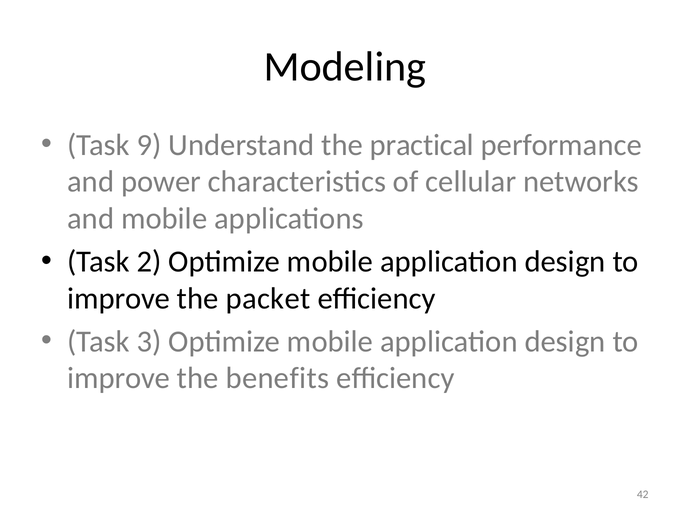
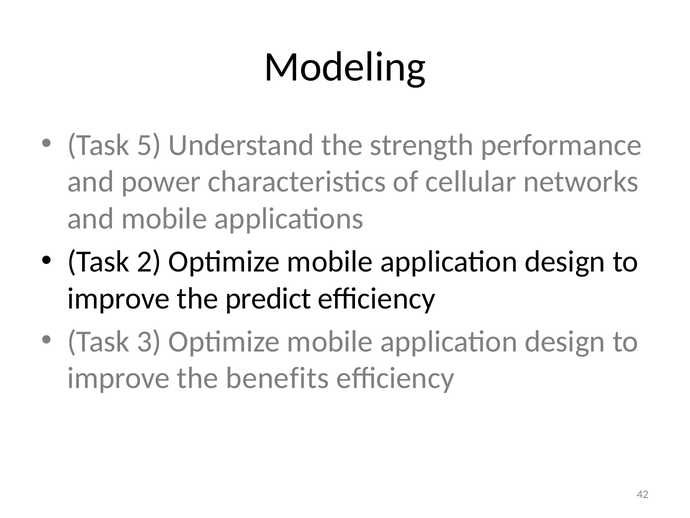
9: 9 -> 5 (149, 145)
practical: practical -> strength (422, 145)
packet: packet -> predict (268, 298)
